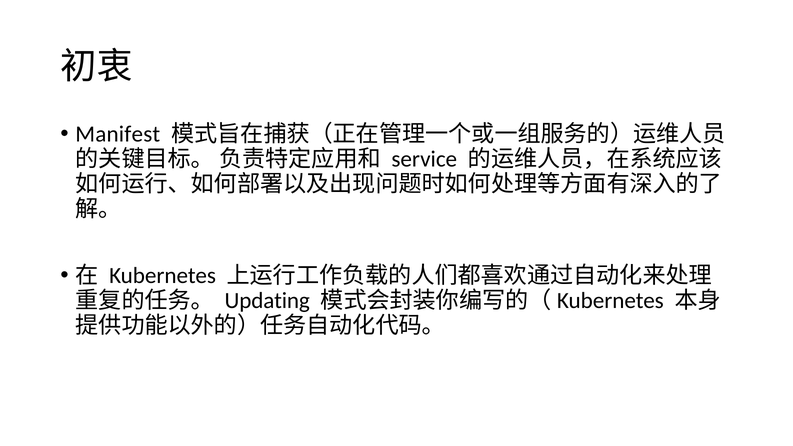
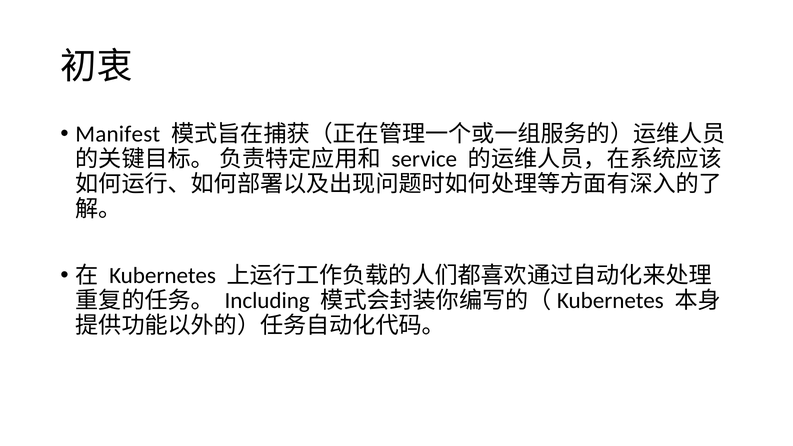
Updating: Updating -> Including (267, 301)
